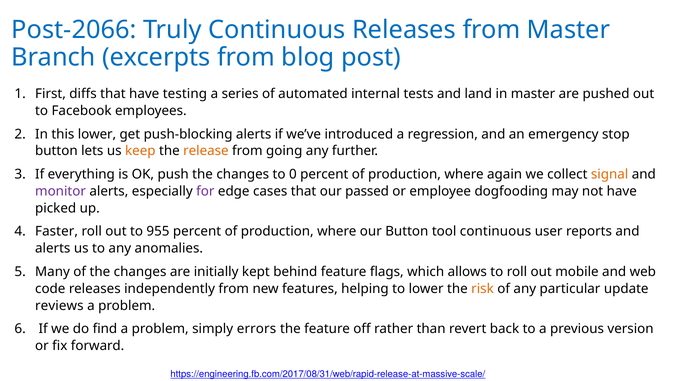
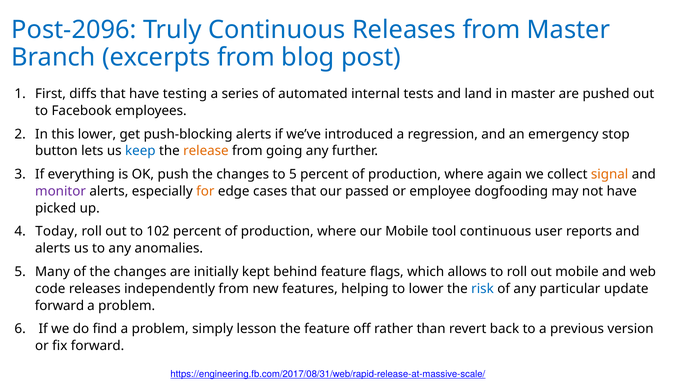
Post-2066: Post-2066 -> Post-2096 (74, 30)
keep colour: orange -> blue (140, 151)
to 0: 0 -> 5 (293, 174)
for colour: purple -> orange (205, 191)
Faster: Faster -> Today (57, 231)
955: 955 -> 102 (158, 231)
our Button: Button -> Mobile (407, 231)
risk colour: orange -> blue (483, 289)
reviews: reviews -> forward (59, 305)
errors: errors -> lesson (257, 329)
